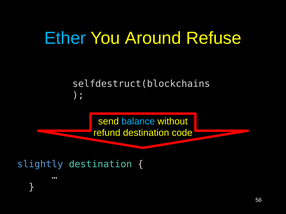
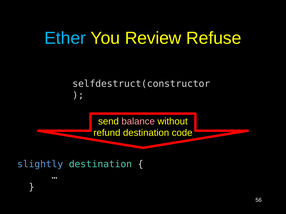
Around: Around -> Review (153, 38)
selfdestruct(blockchains: selfdestruct(blockchains -> selfdestruct(constructor (141, 84)
balance colour: light blue -> pink (138, 122)
